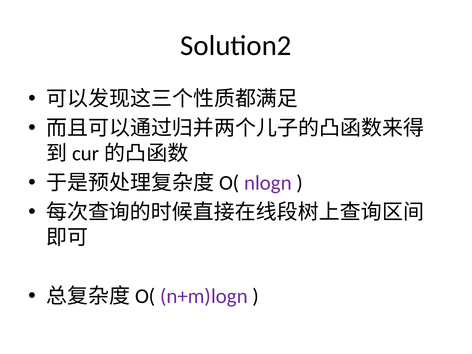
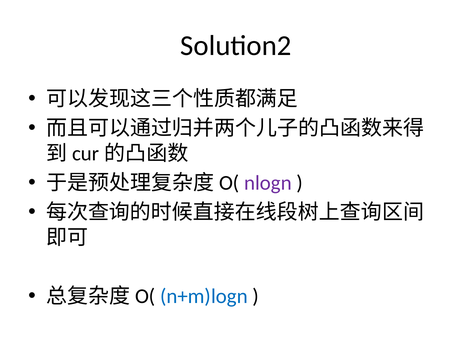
n+m)logn colour: purple -> blue (204, 296)
